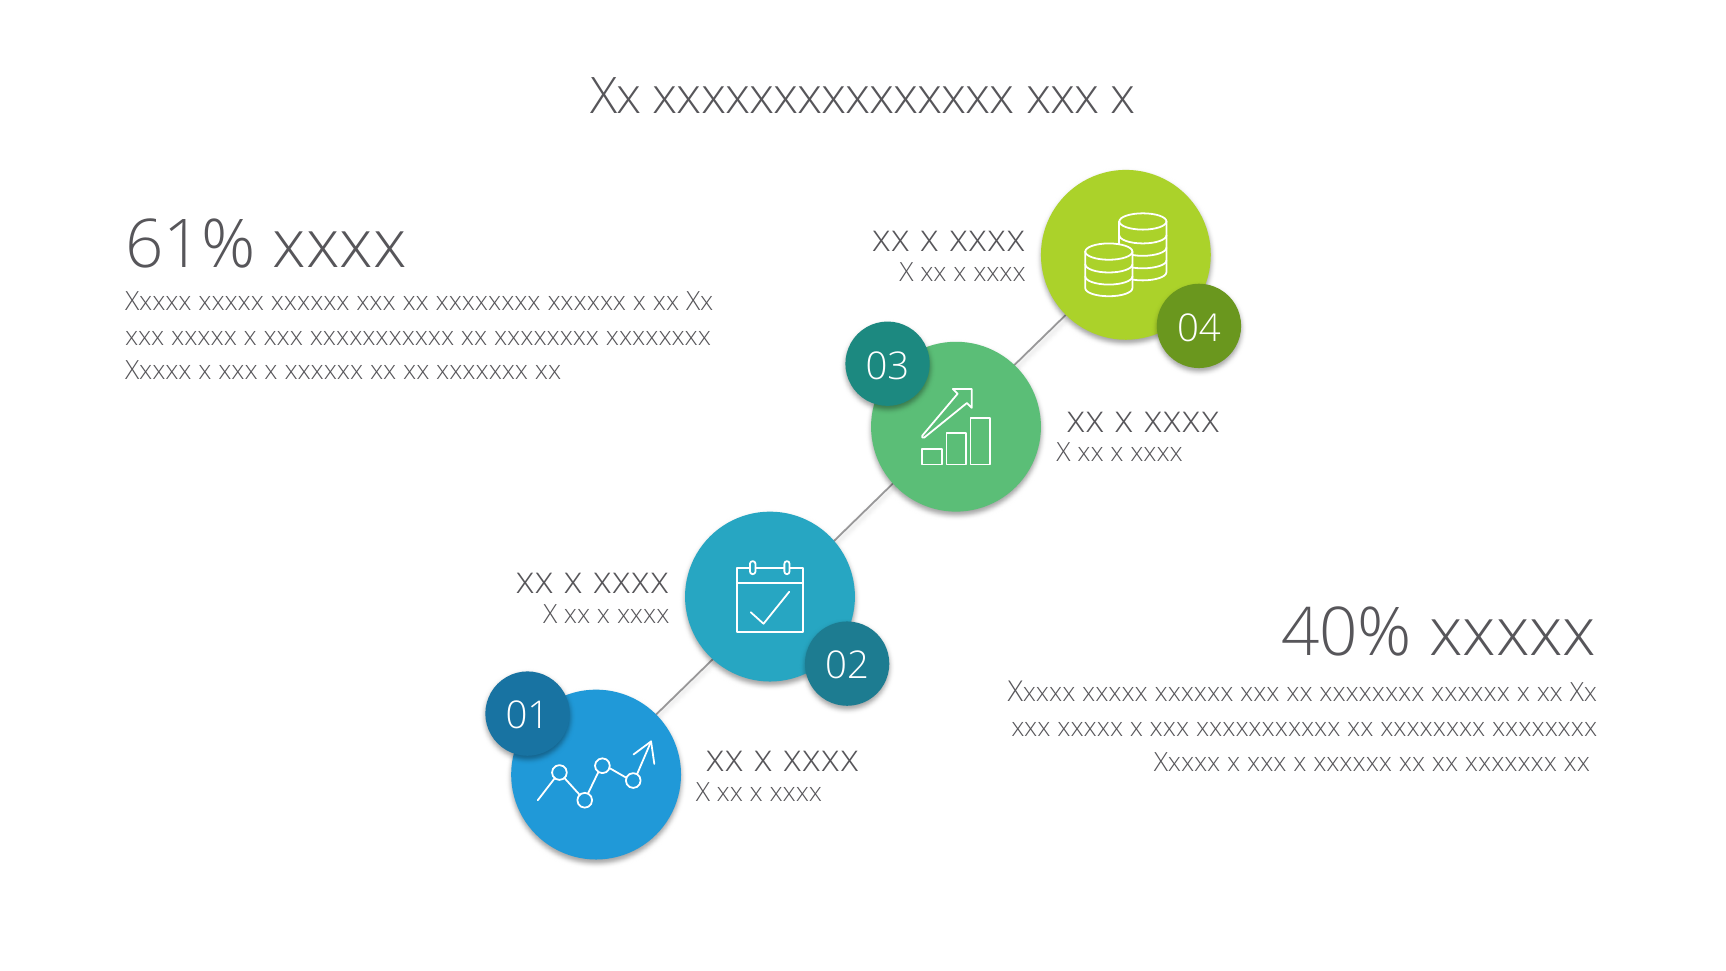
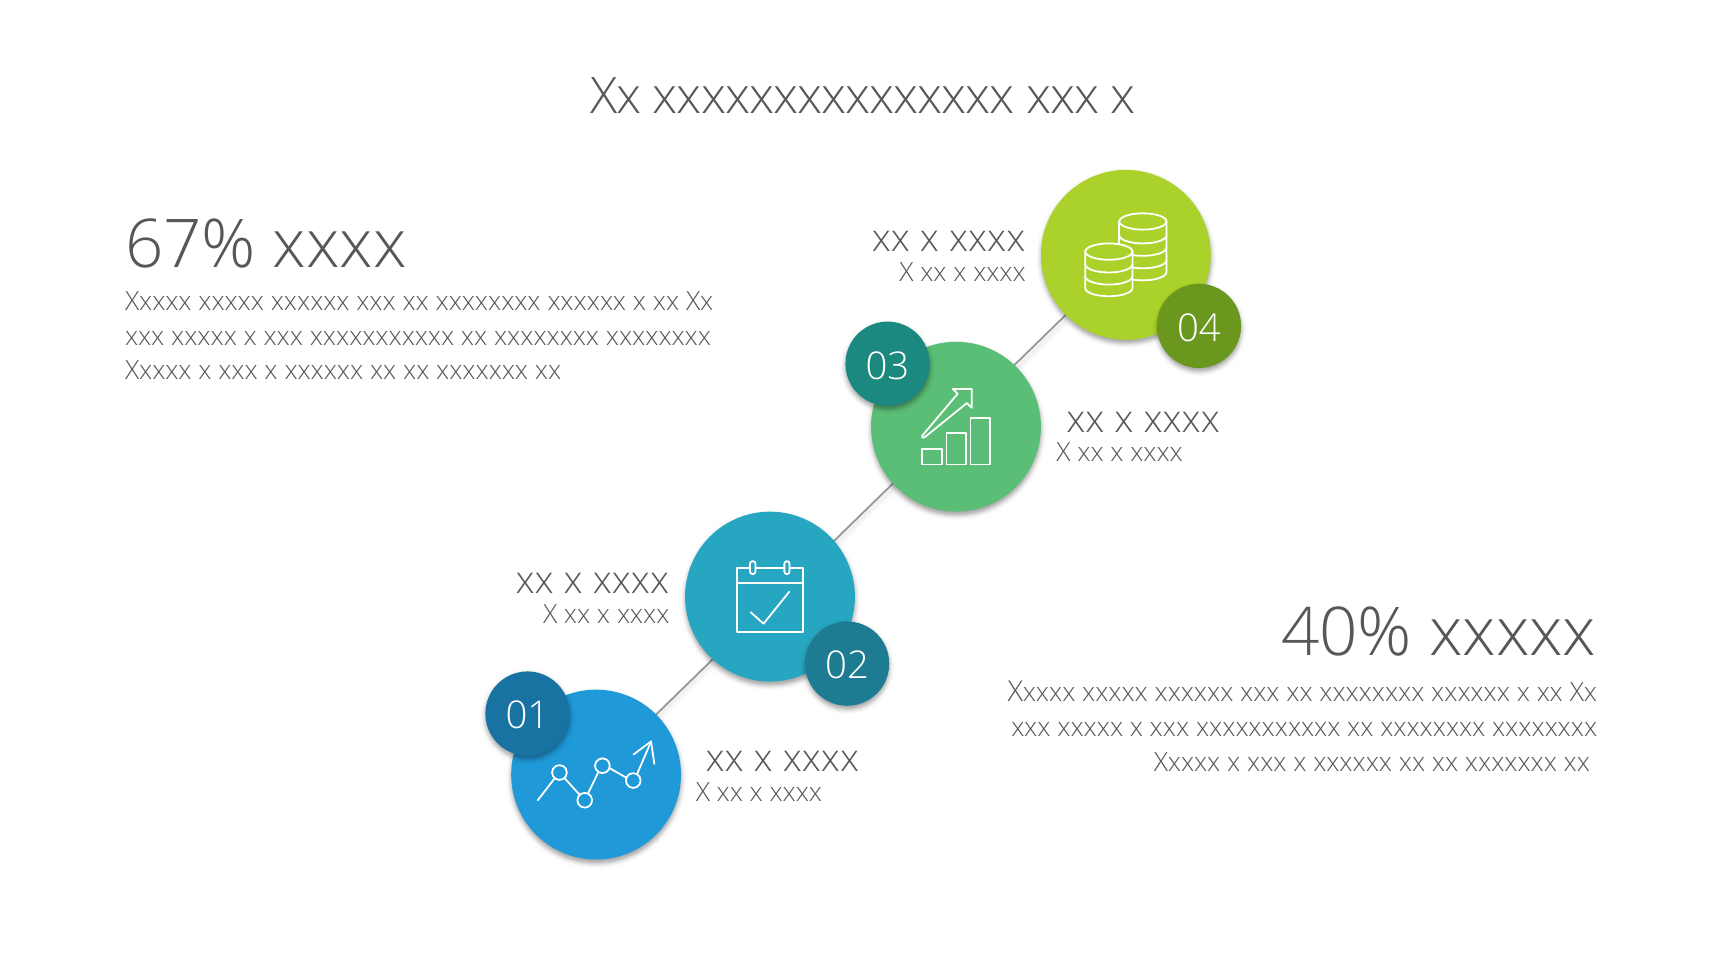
61%: 61% -> 67% (190, 245)
